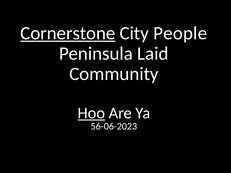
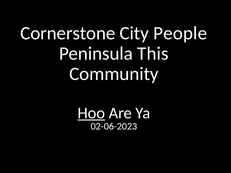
Cornerstone underline: present -> none (68, 33)
Laid: Laid -> This (153, 54)
56-06-2023: 56-06-2023 -> 02-06-2023 (114, 127)
